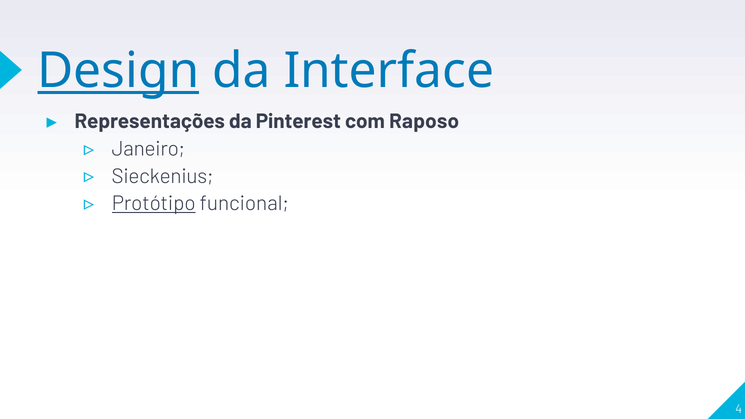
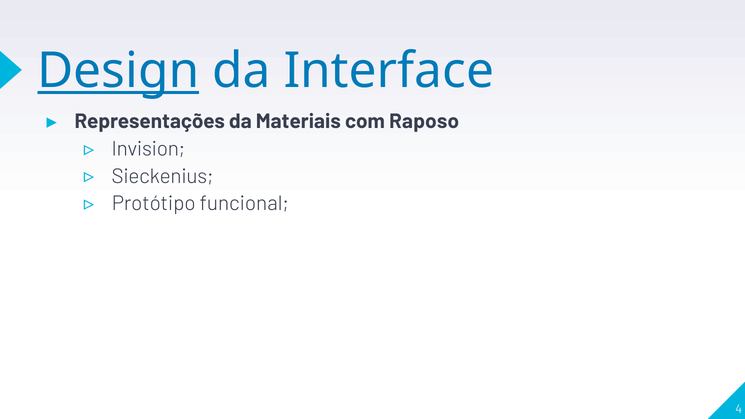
Pinterest: Pinterest -> Materiais (298, 122)
Janeiro: Janeiro -> Invision (148, 149)
Protótipo underline: present -> none (154, 204)
